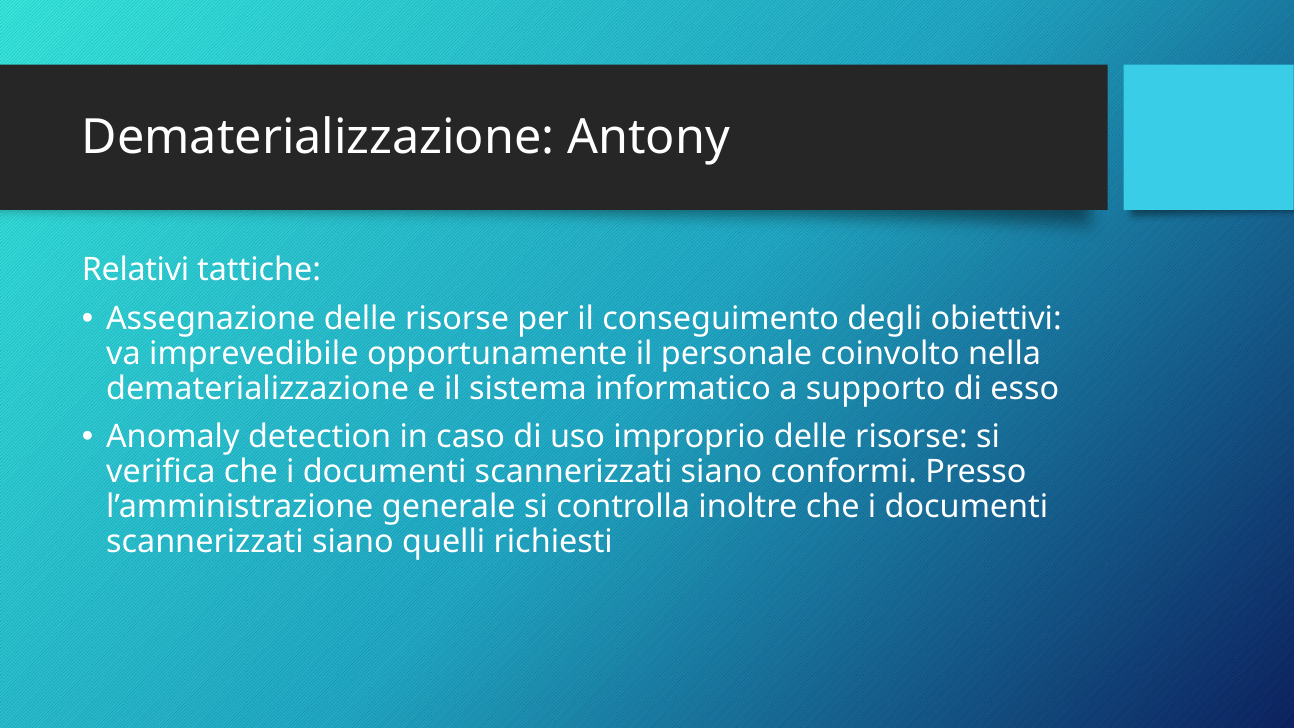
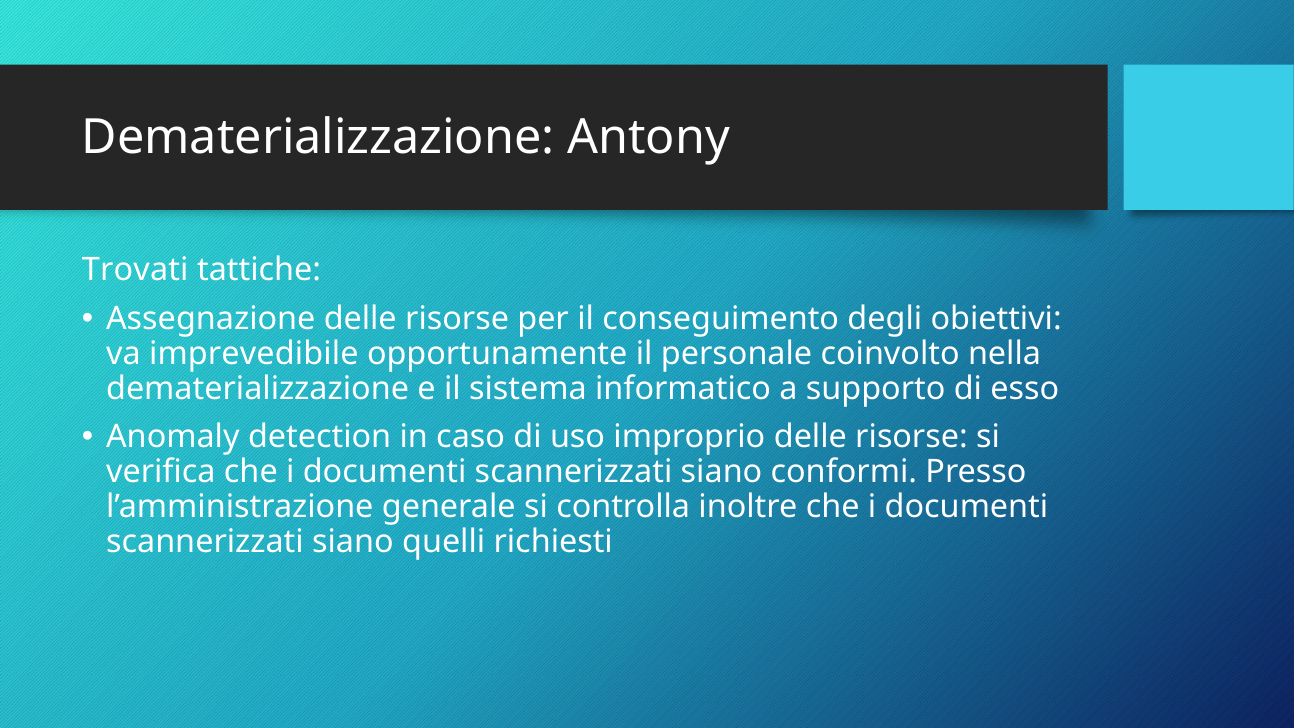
Relativi: Relativi -> Trovati (135, 270)
